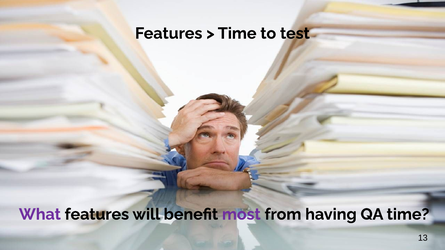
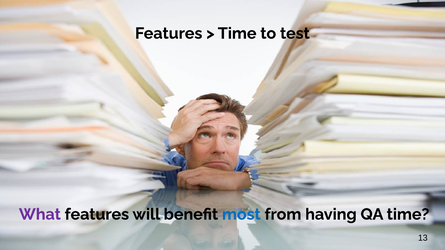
most colour: purple -> blue (241, 215)
